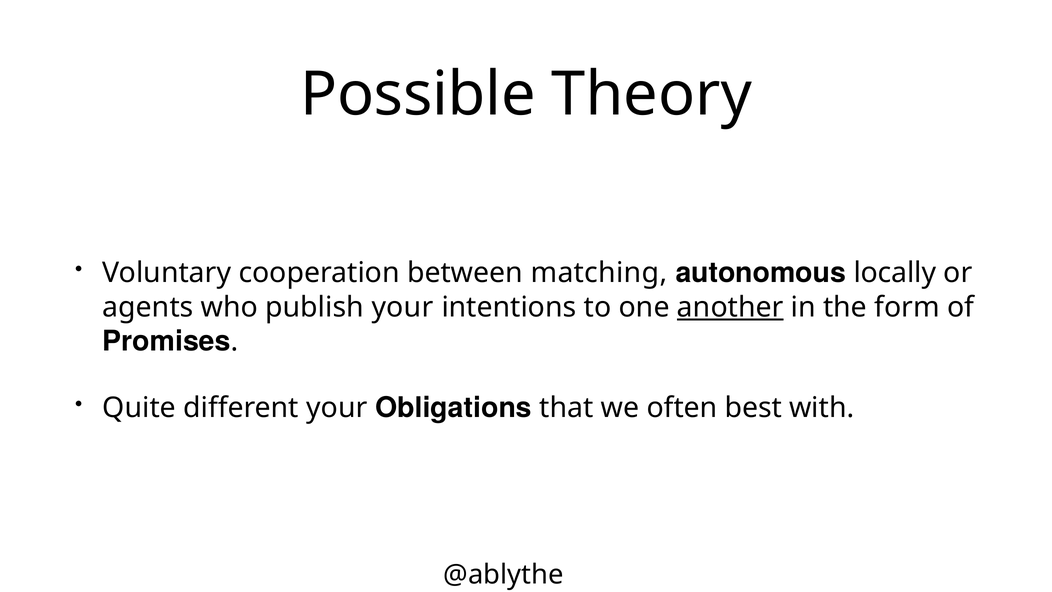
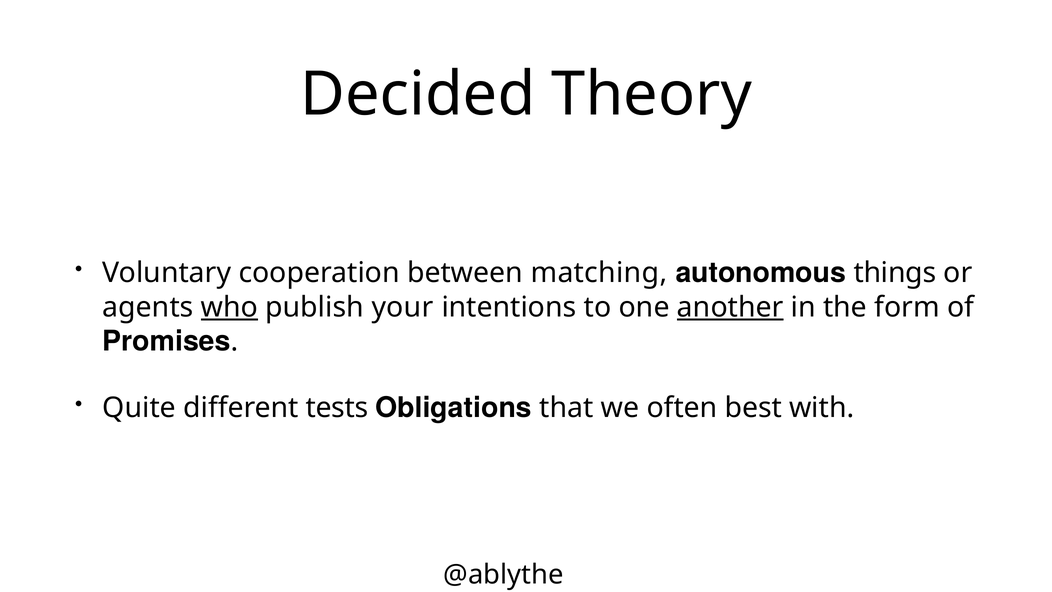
Possible: Possible -> Decided (418, 95)
locally: locally -> things (895, 273)
who underline: none -> present (229, 307)
different your: your -> tests (337, 408)
